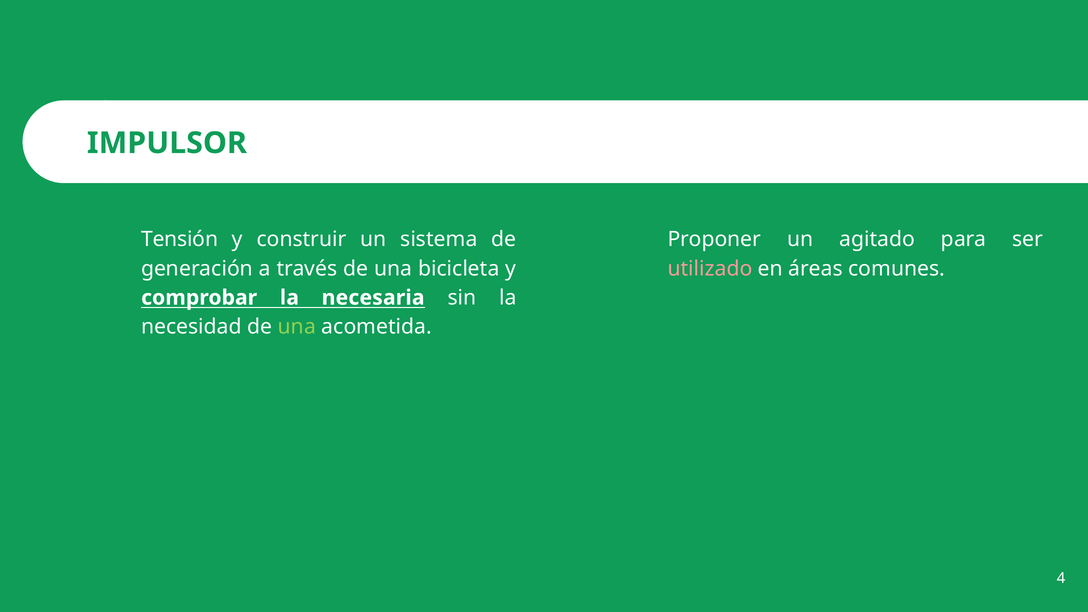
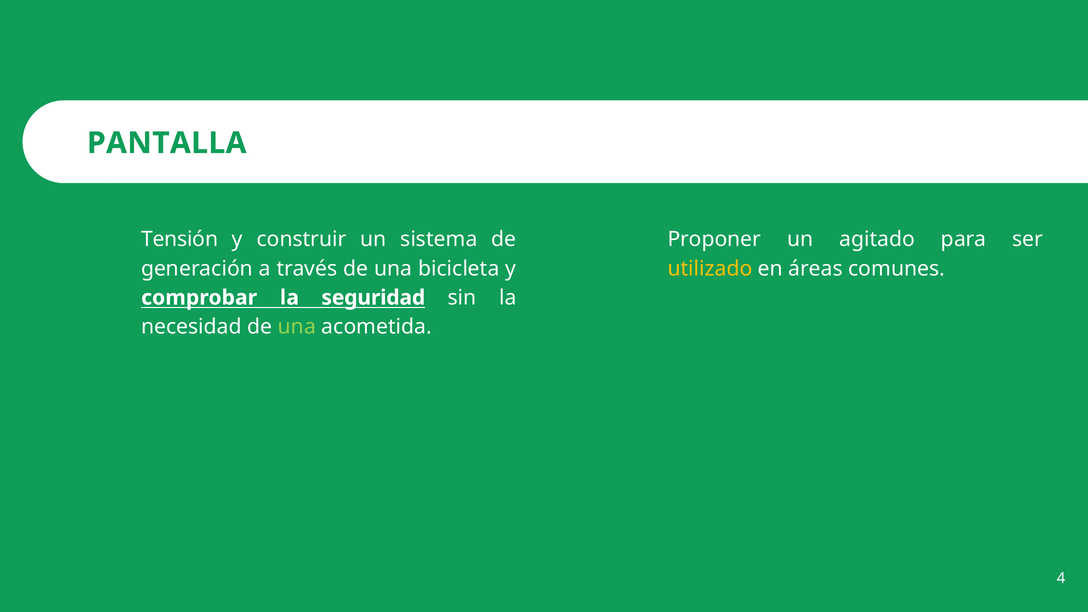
IMPULSOR: IMPULSOR -> PANTALLA (167, 143)
utilizado colour: pink -> yellow (710, 269)
necesaria: necesaria -> seguridad (373, 298)
